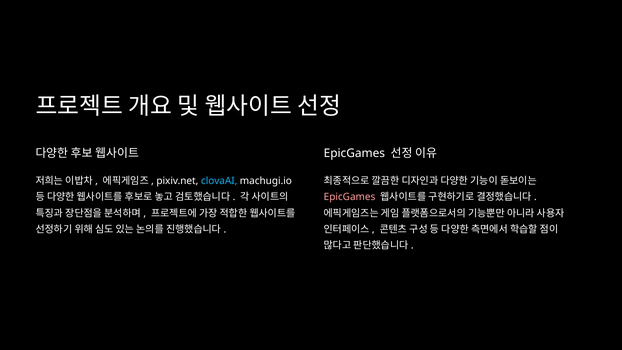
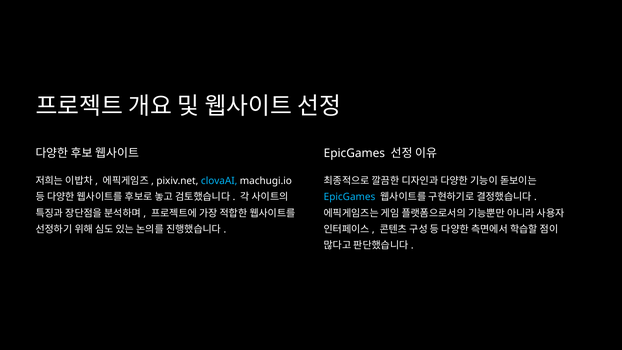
EpicGames colour: pink -> light blue (350, 197)
